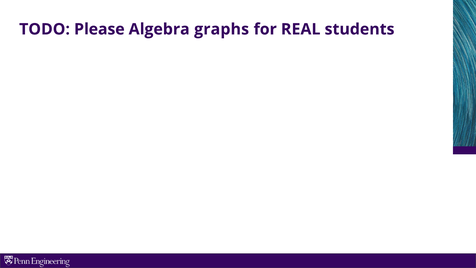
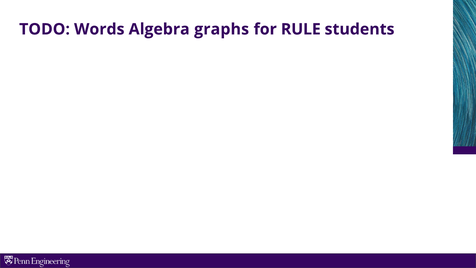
Please: Please -> Words (99, 29)
REAL: REAL -> RULE (301, 29)
